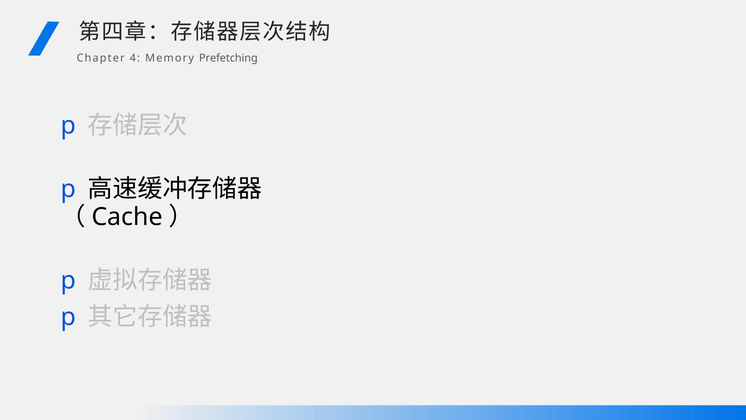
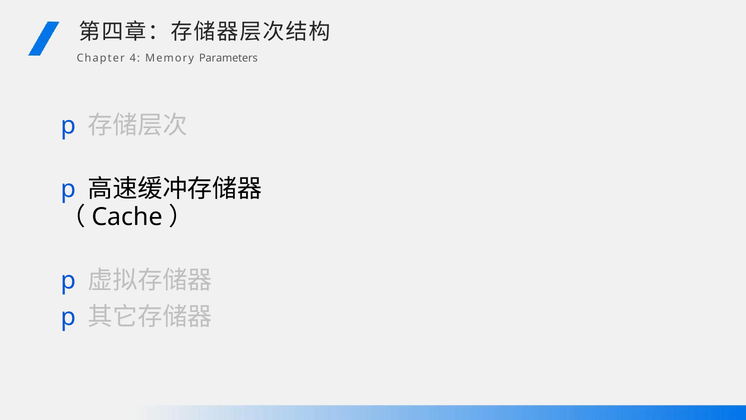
Prefetching: Prefetching -> Parameters (228, 58)
